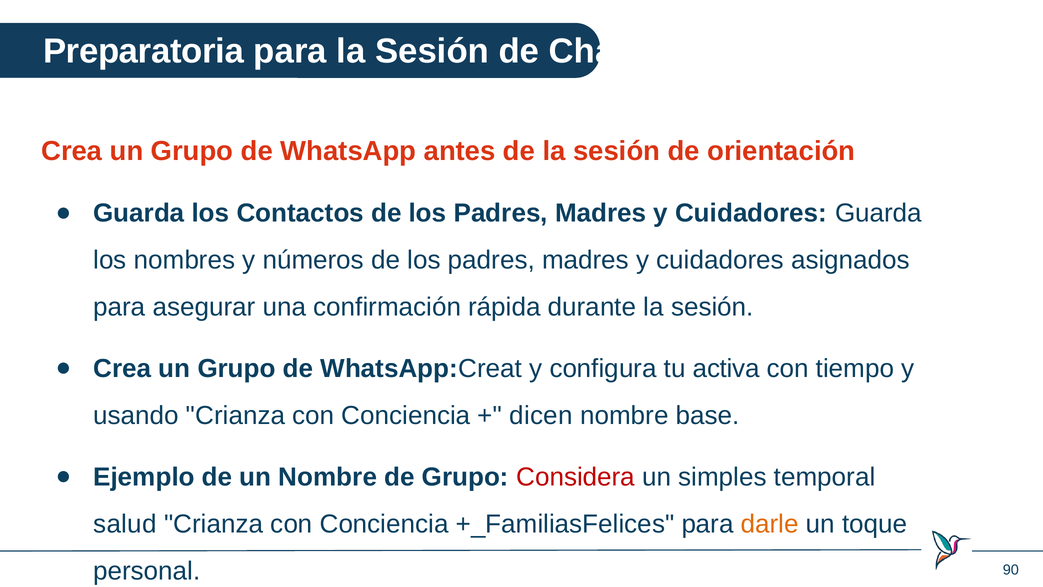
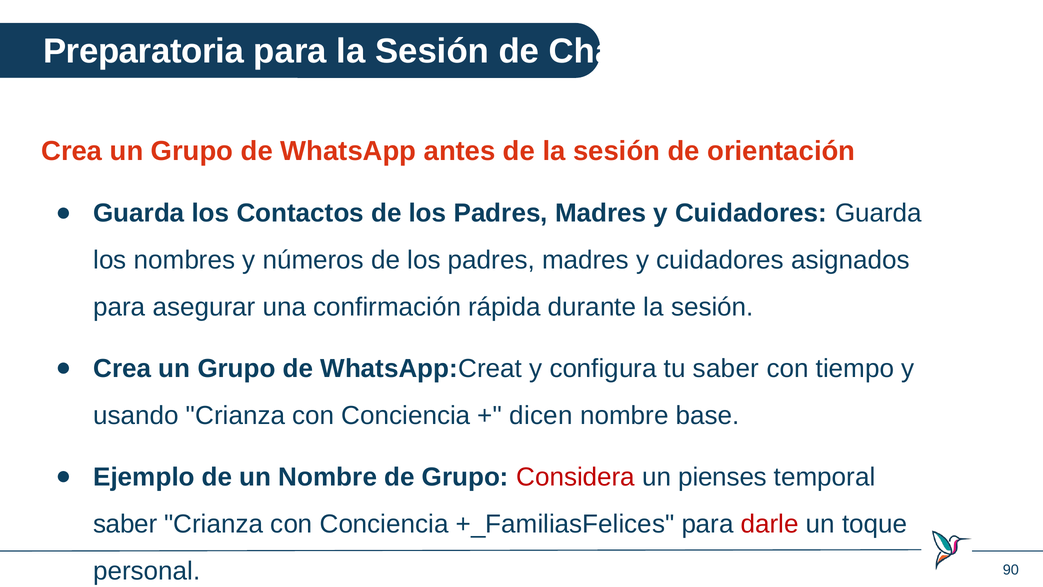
tu activa: activa -> saber (726, 369)
simples: simples -> pienses (723, 477)
salud: salud -> saber (125, 524)
darle colour: orange -> red (770, 524)
